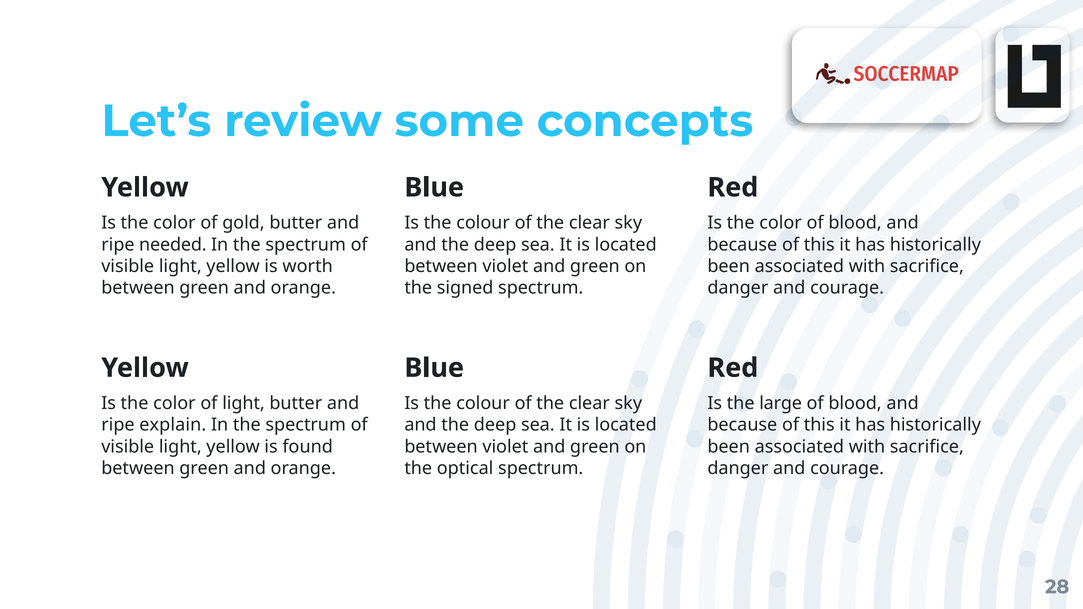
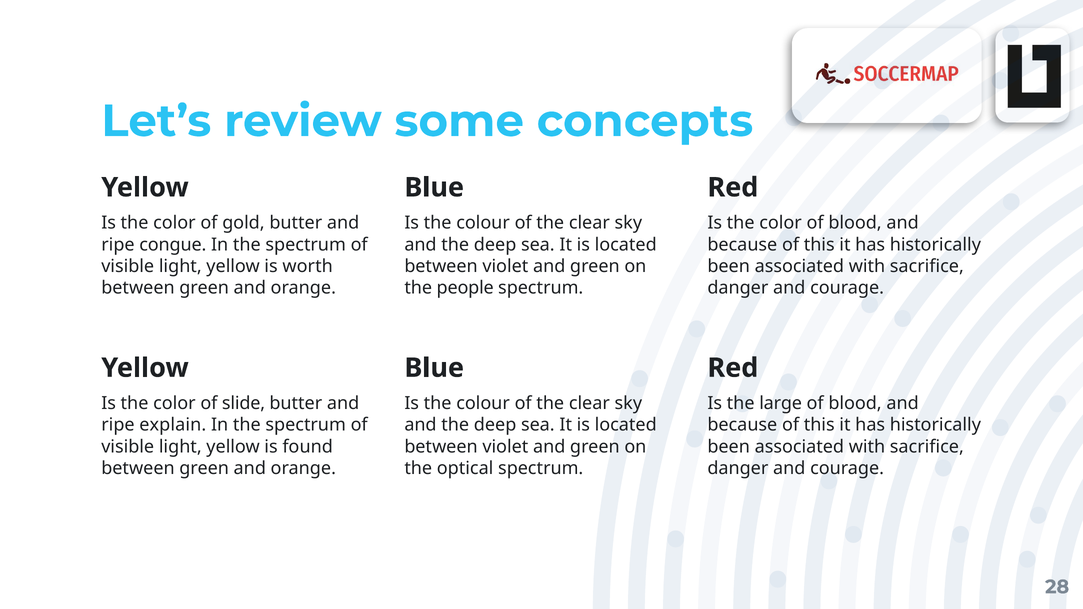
needed: needed -> congue (173, 245)
signed: signed -> people (465, 288)
of light: light -> slide (244, 403)
